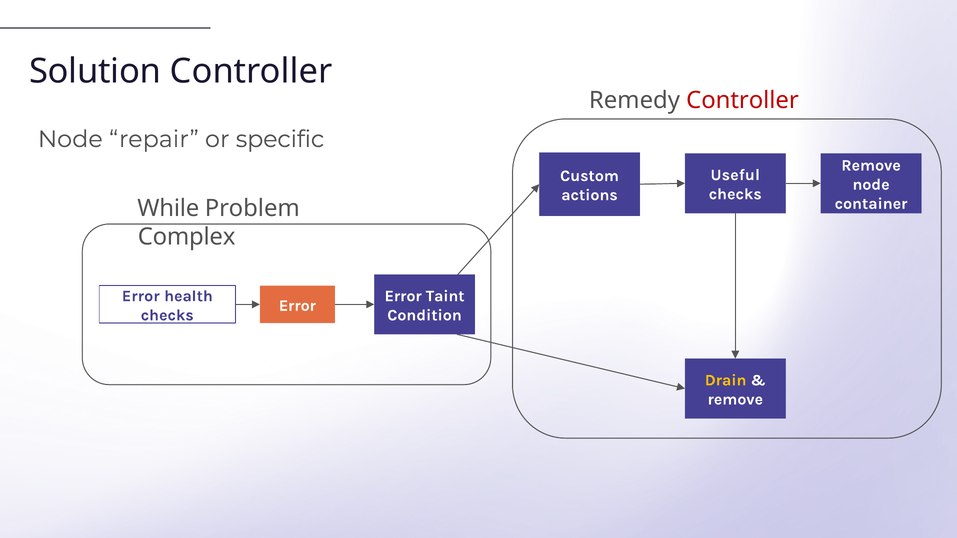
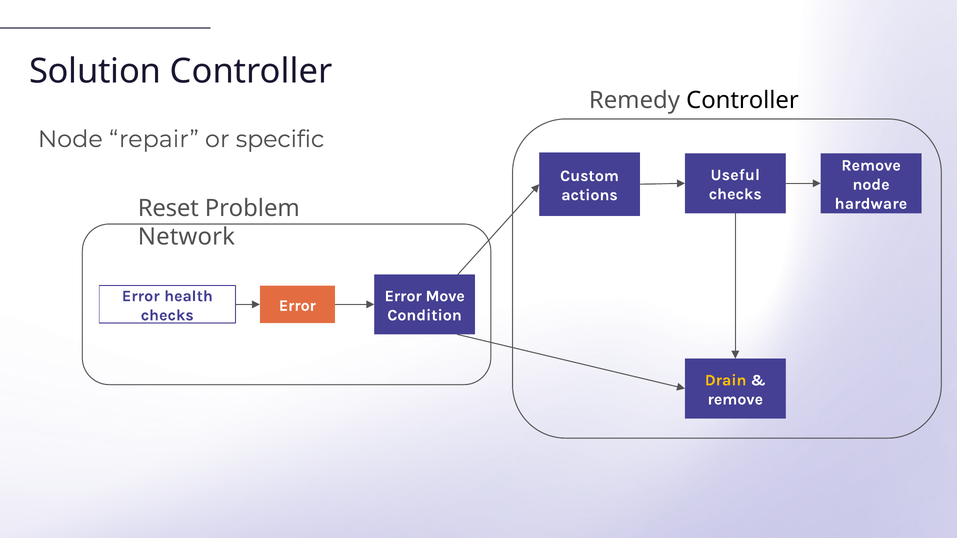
Controller colour: red -> black (743, 100)
container: container -> hardware (871, 204)
While: While -> Reset (168, 208)
Complex: Complex -> Network (186, 237)
Taint: Taint -> Move (445, 296)
